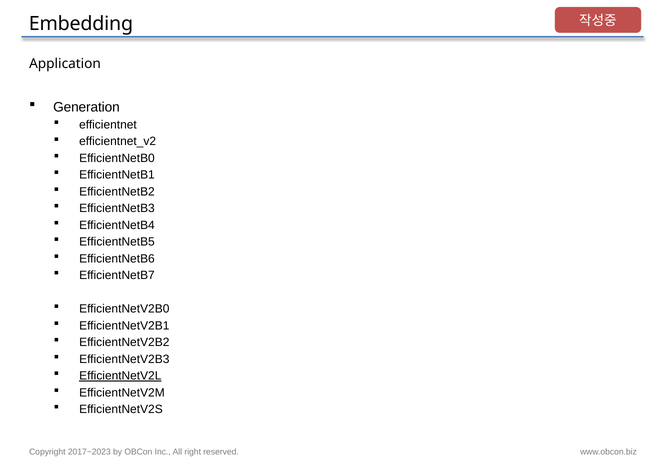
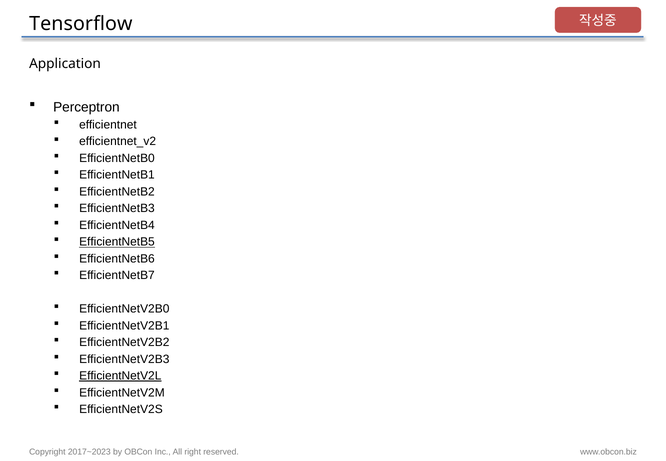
Embedding: Embedding -> Tensorflow (81, 24)
Generation: Generation -> Perceptron (86, 107)
EfficientNetB5 underline: none -> present (117, 242)
